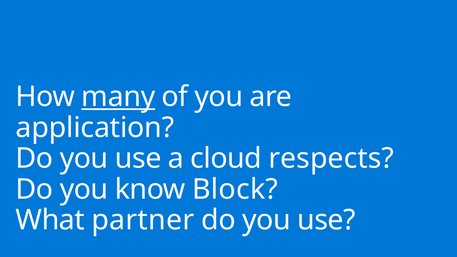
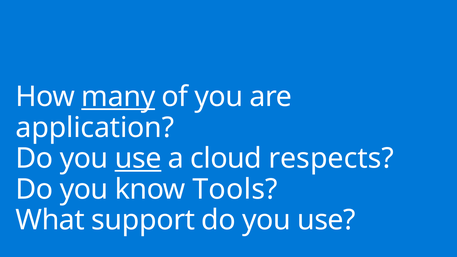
use underline: none -> present (138, 158)
Block: Block -> Tools (235, 189)
partner: partner -> support (143, 220)
